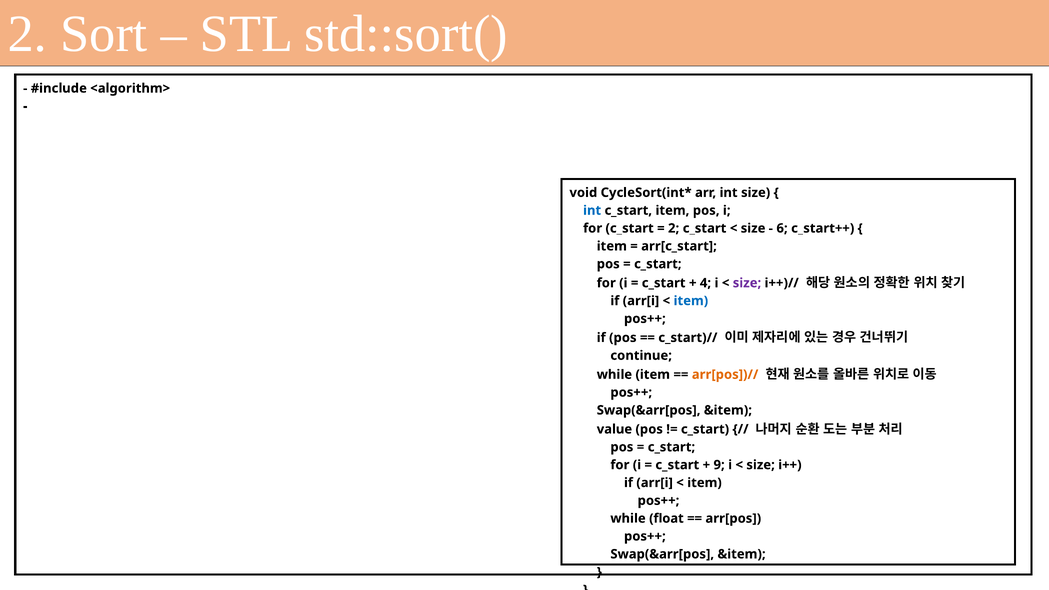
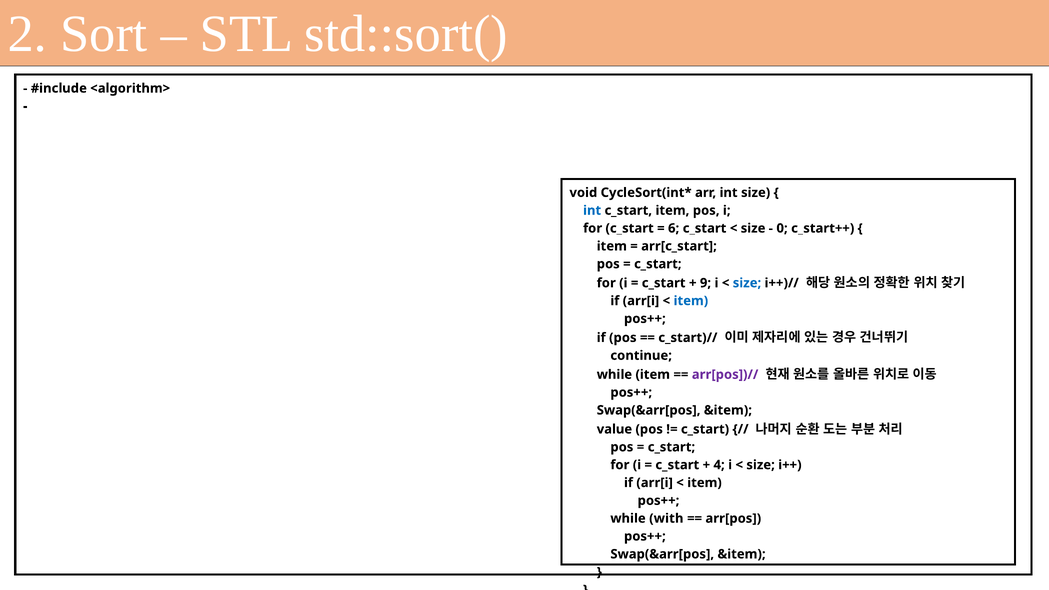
2: 2 -> 6 (674, 228)
6: 6 -> 0 (782, 228)
4: 4 -> 9 (705, 283)
size colour: purple -> blue (747, 283)
arr[pos])// colour: orange -> purple (725, 375)
9: 9 -> 4 (719, 465)
float: float -> with (666, 518)
